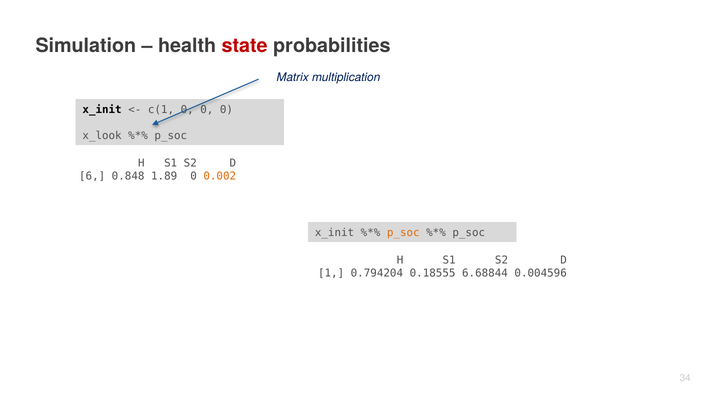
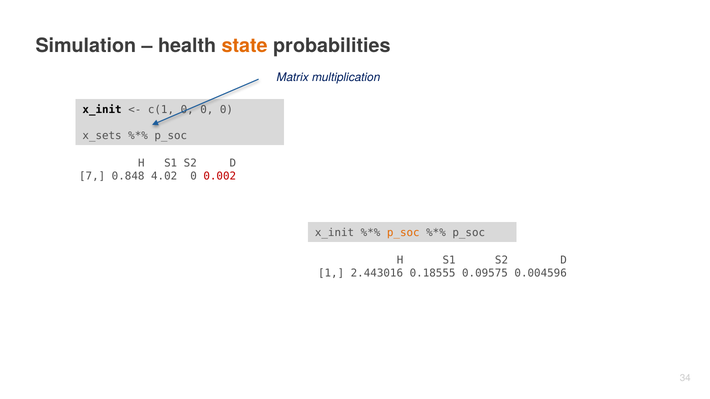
state colour: red -> orange (245, 46)
x_look: x_look -> x_sets (102, 136)
6: 6 -> 7 (92, 176)
1.89: 1.89 -> 4.02 (164, 176)
0.002 colour: orange -> red (220, 176)
0.794204: 0.794204 -> 2.443016 (377, 274)
6.68844: 6.68844 -> 0.09575 (485, 274)
